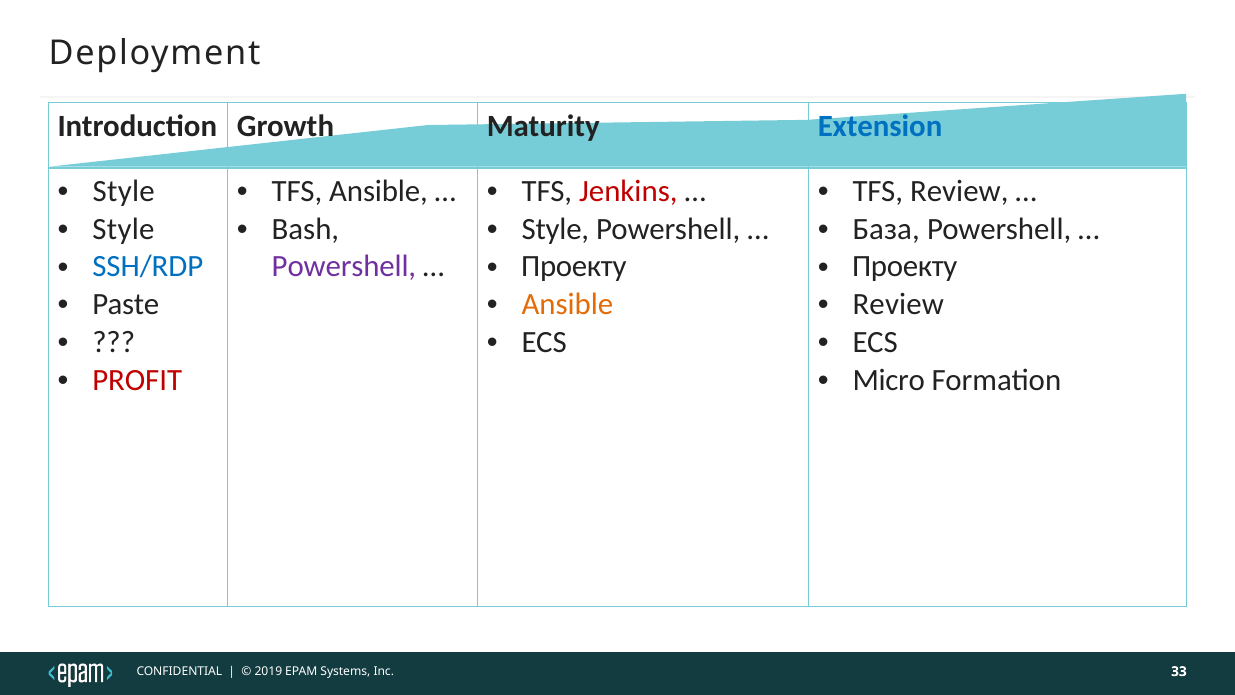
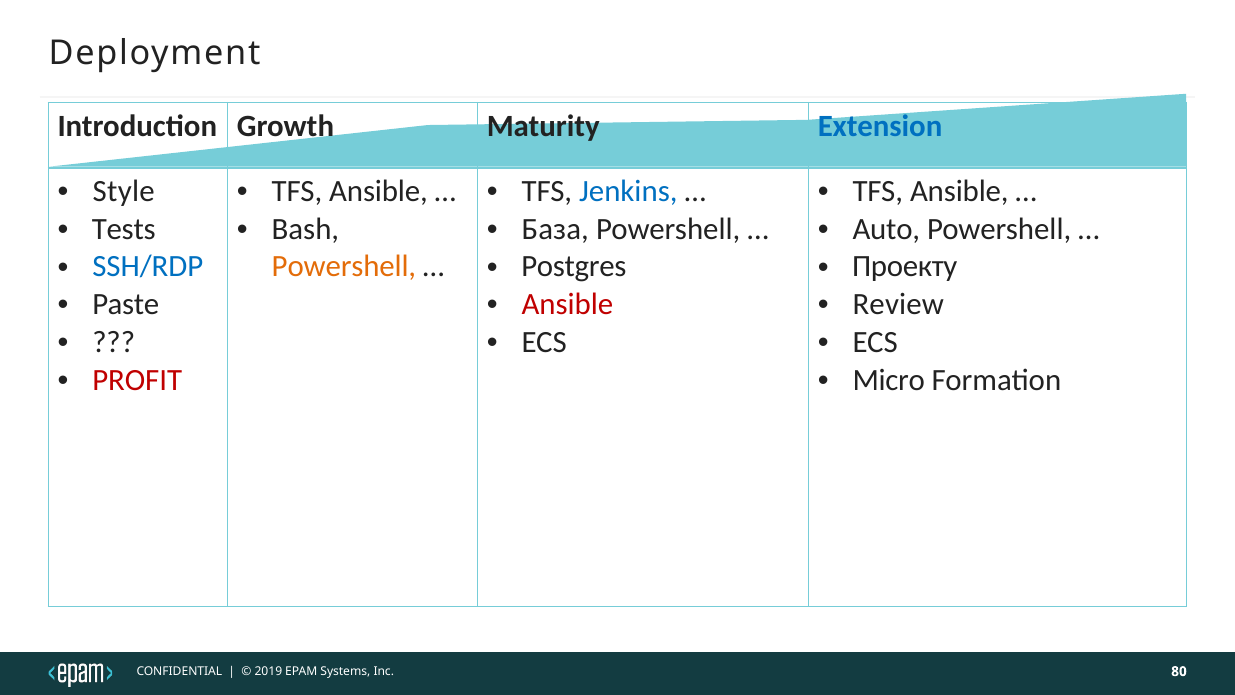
Jenkins colour: red -> blue (628, 191)
Review: Review -> Ansible (959, 191)
Style: Style -> Tests (124, 229)
Style: Style -> База (555, 229)
База: База -> Auto (886, 229)
Проекту: Проекту -> Postgres (574, 267)
Powershell colour: purple -> orange (344, 267)
Ansible colour: orange -> red (567, 304)
33: 33 -> 80 (1179, 671)
